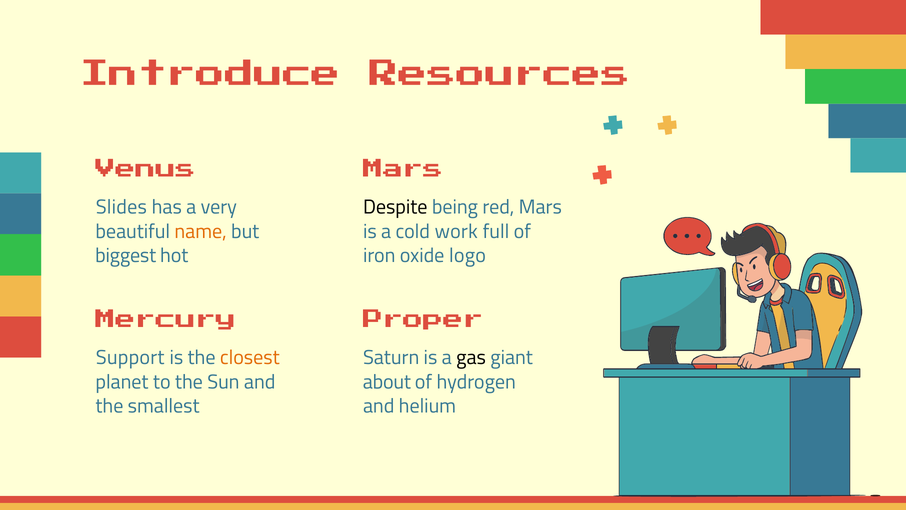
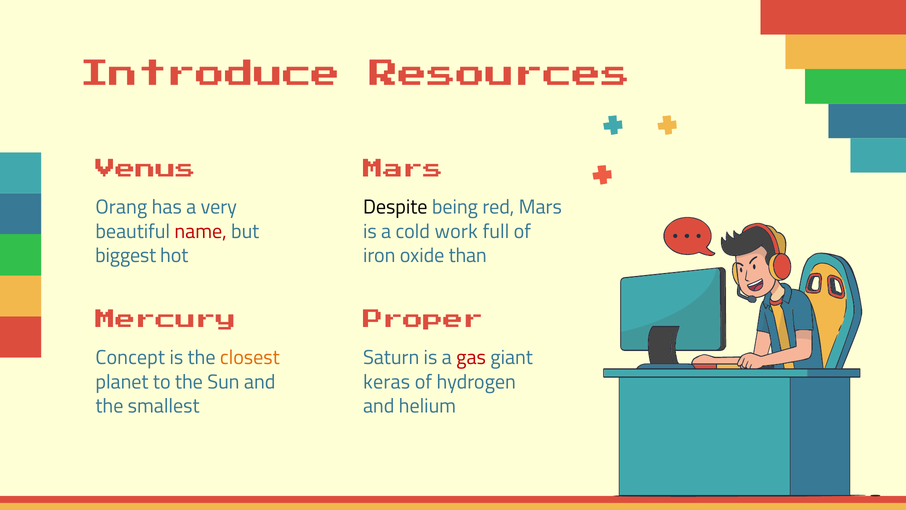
Slides: Slides -> Orang (121, 207)
name colour: orange -> red (201, 231)
logo: logo -> than (468, 255)
Support: Support -> Concept (130, 358)
gas colour: black -> red (471, 358)
about: about -> keras (387, 382)
